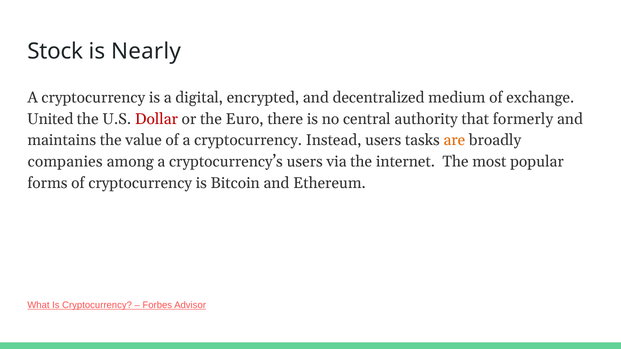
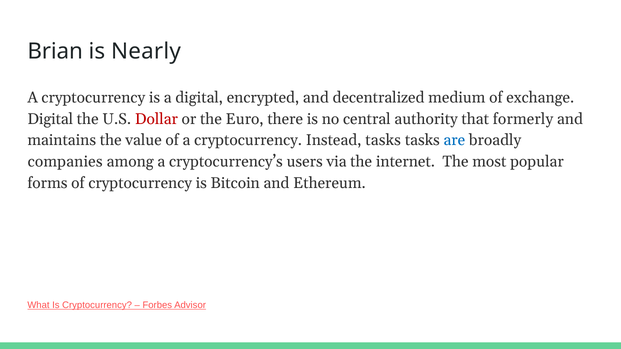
Stock: Stock -> Brian (55, 51)
United: United -> Digital (50, 119)
Instead users: users -> tasks (383, 140)
are colour: orange -> blue (454, 140)
